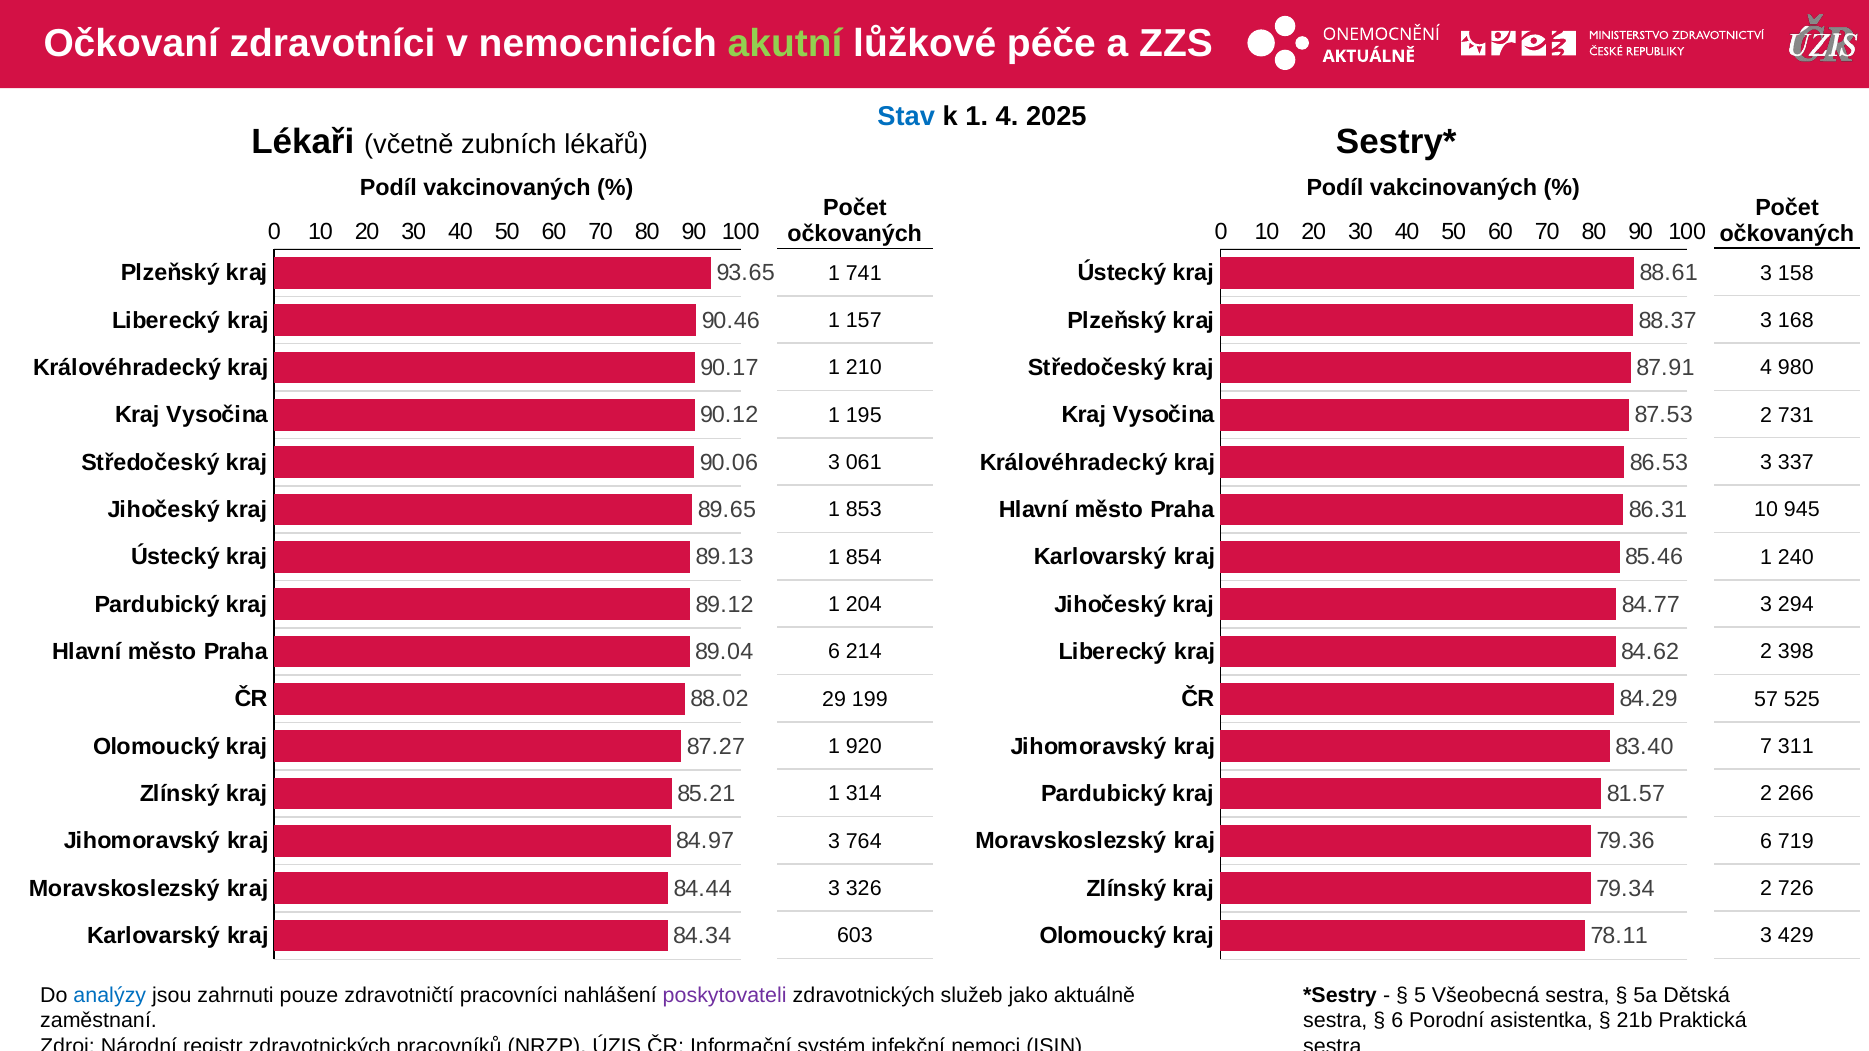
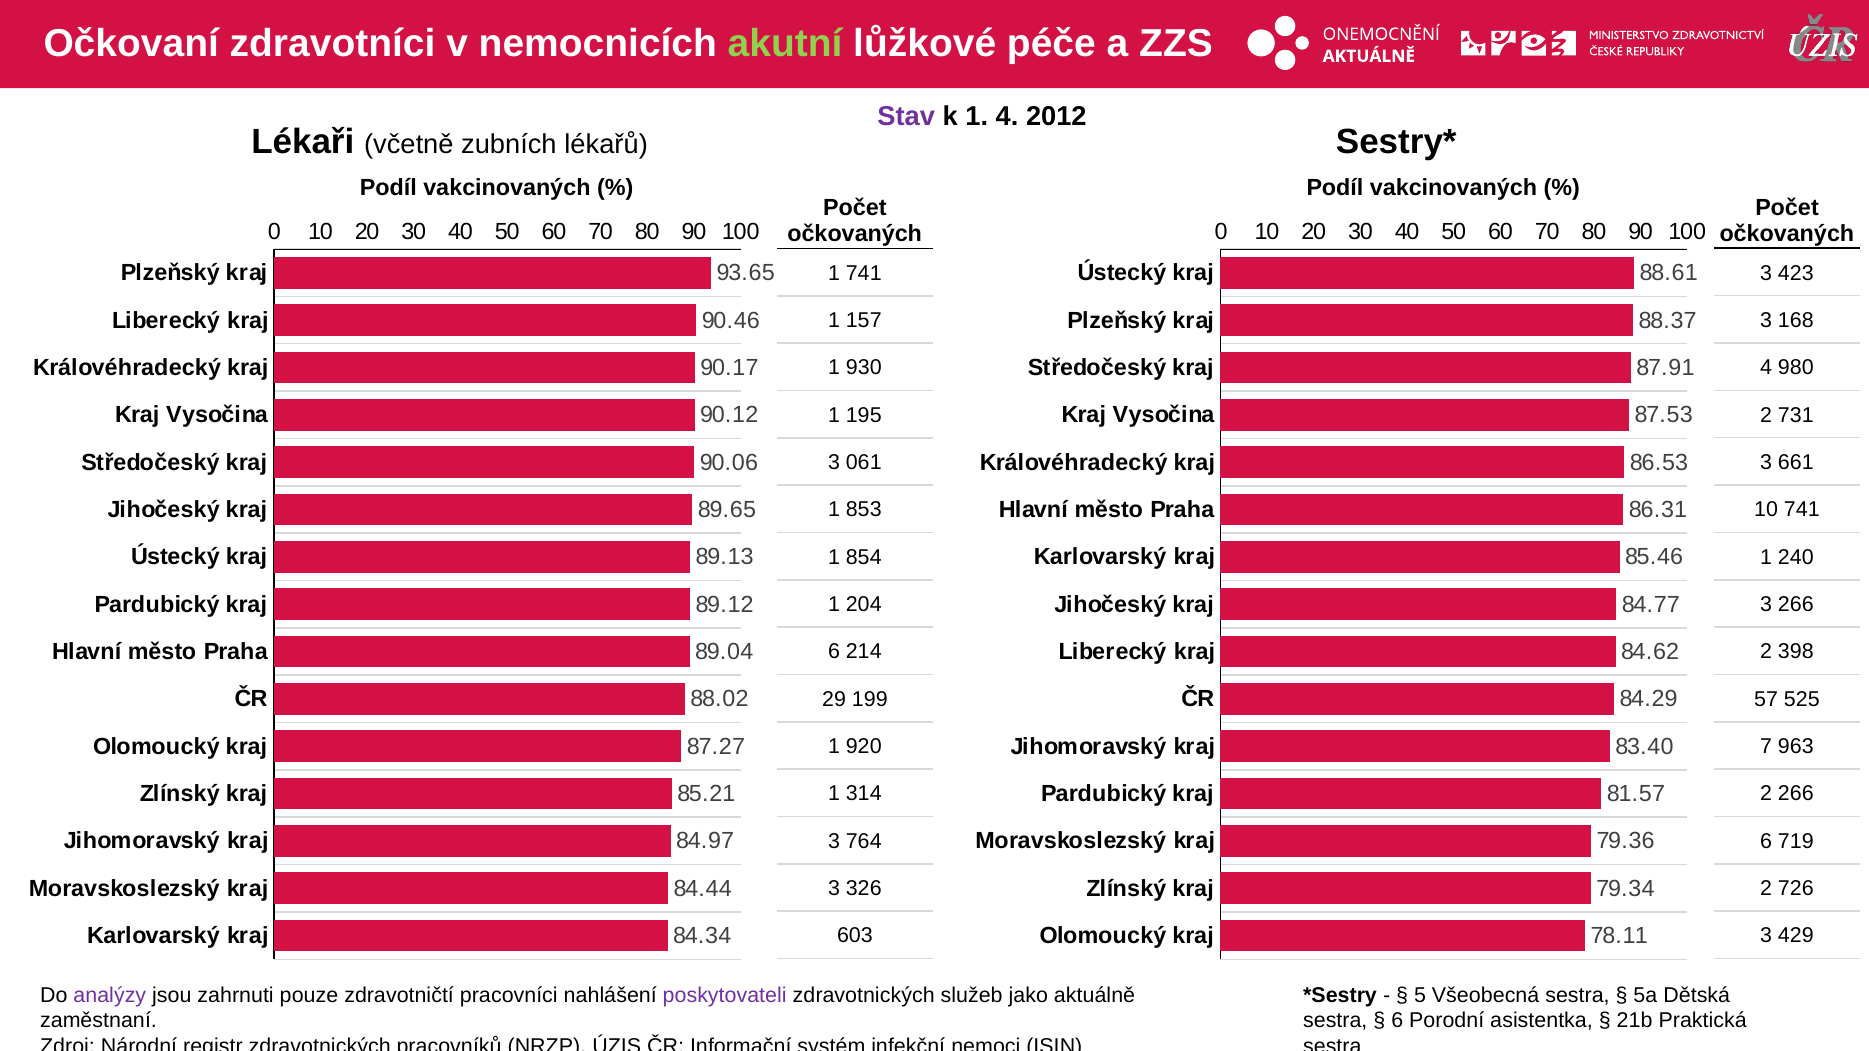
Stav colour: blue -> purple (906, 117)
2025: 2025 -> 2012 (1056, 117)
158: 158 -> 423 (1796, 273)
210: 210 -> 930 (864, 368)
337: 337 -> 661 (1796, 463)
10 945: 945 -> 741 (1802, 510)
3 294: 294 -> 266 (1796, 605)
311: 311 -> 963 (1796, 747)
analýzy colour: blue -> purple (110, 995)
